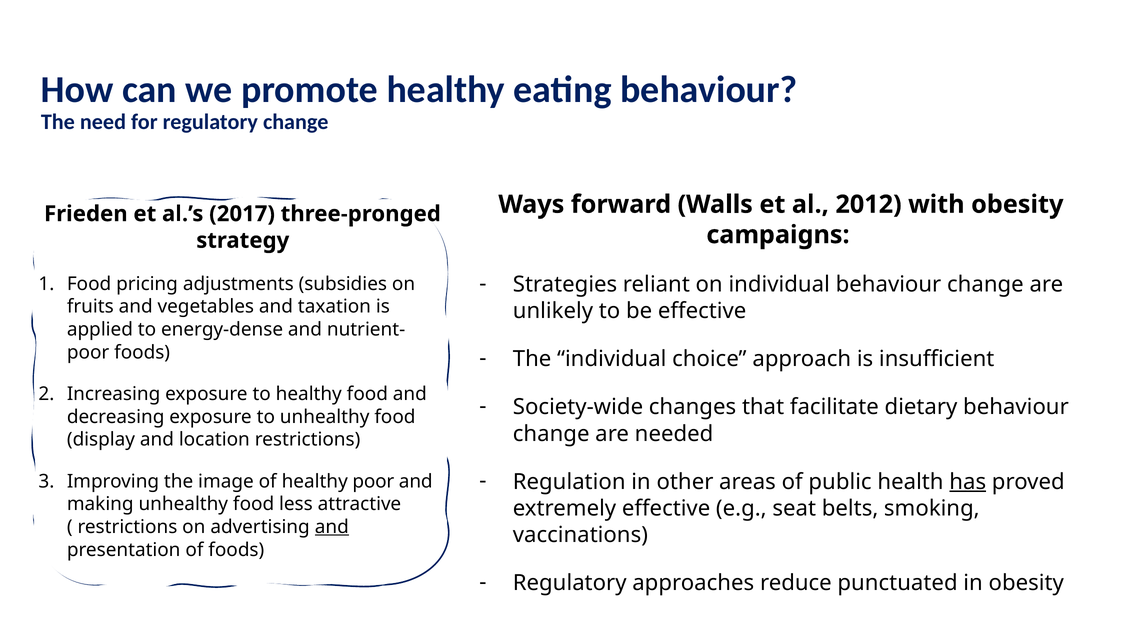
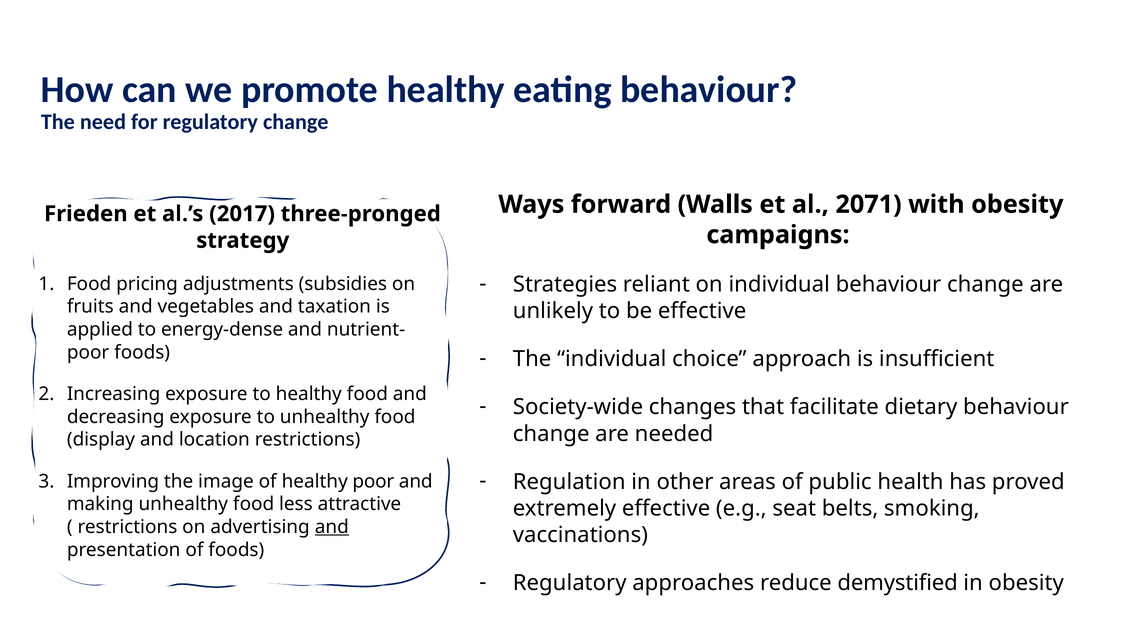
2012: 2012 -> 2071 (869, 204)
has underline: present -> none (968, 481)
punctuated: punctuated -> demystified (898, 583)
